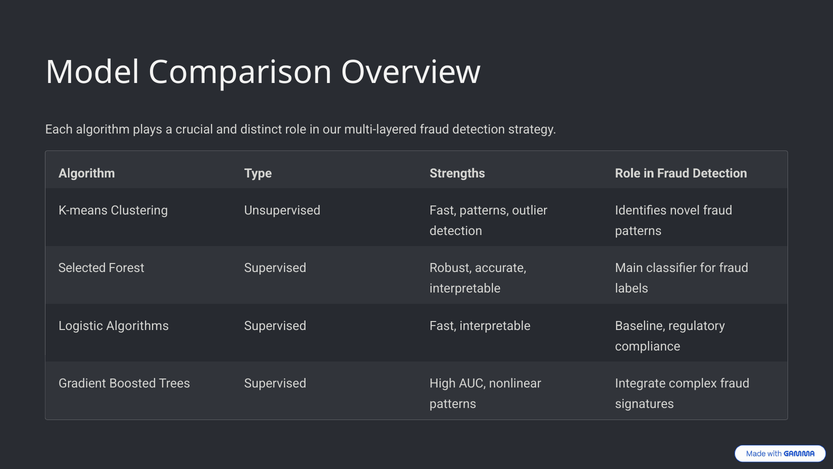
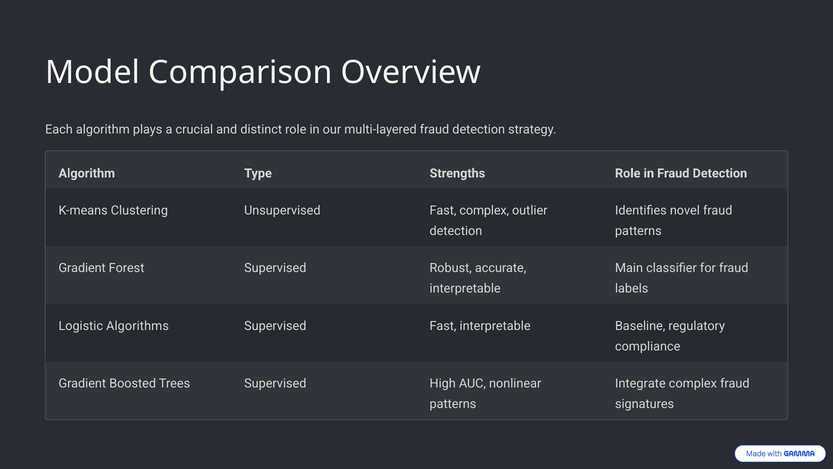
Fast patterns: patterns -> complex (484, 210)
Selected: Selected -> Gradient (82, 268)
